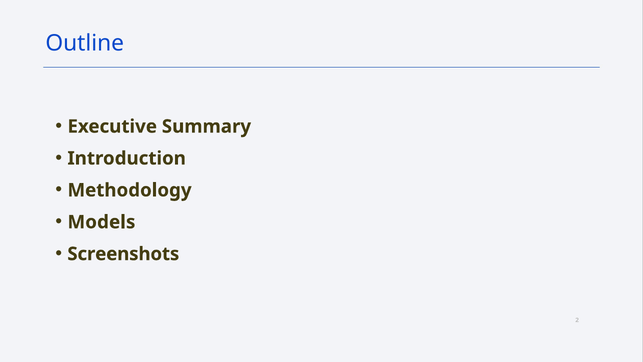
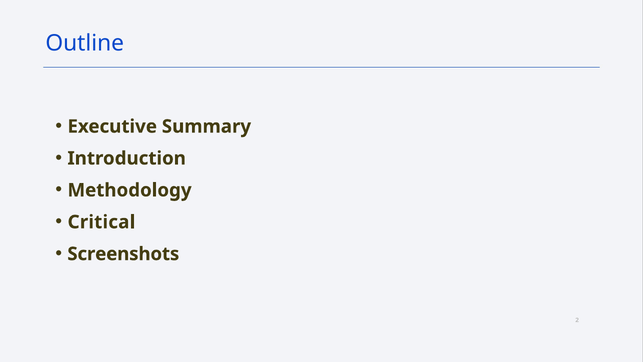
Models: Models -> Critical (101, 222)
